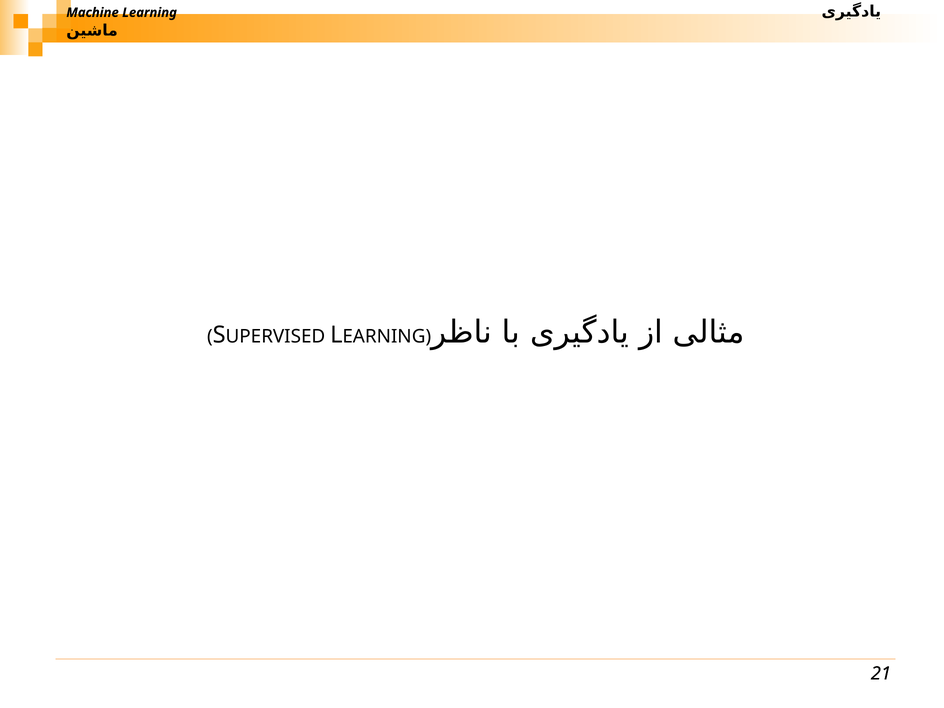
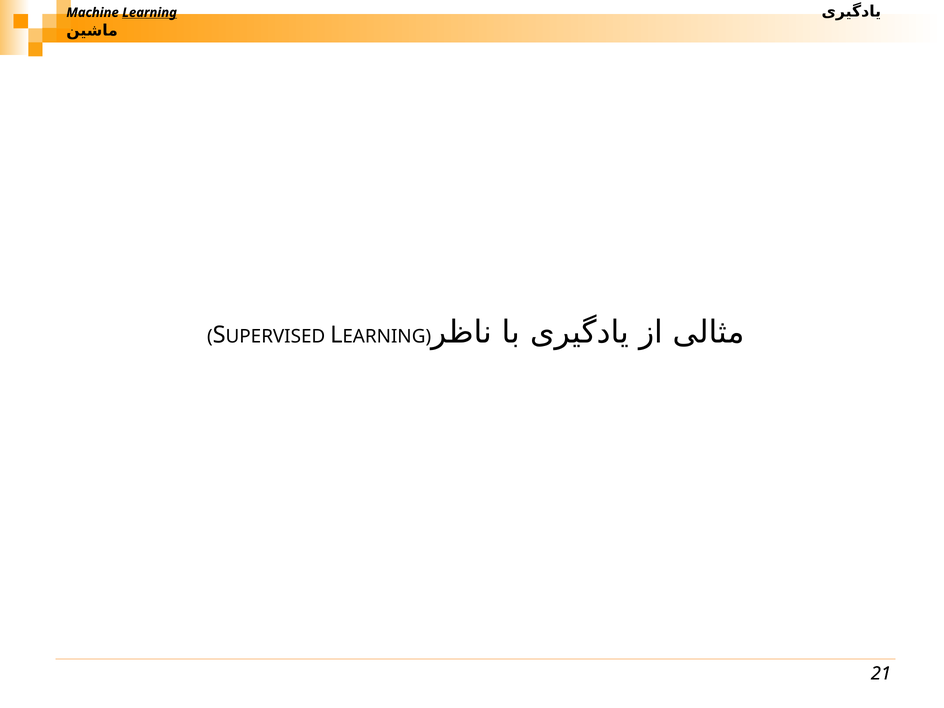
Learning underline: none -> present (150, 13)
